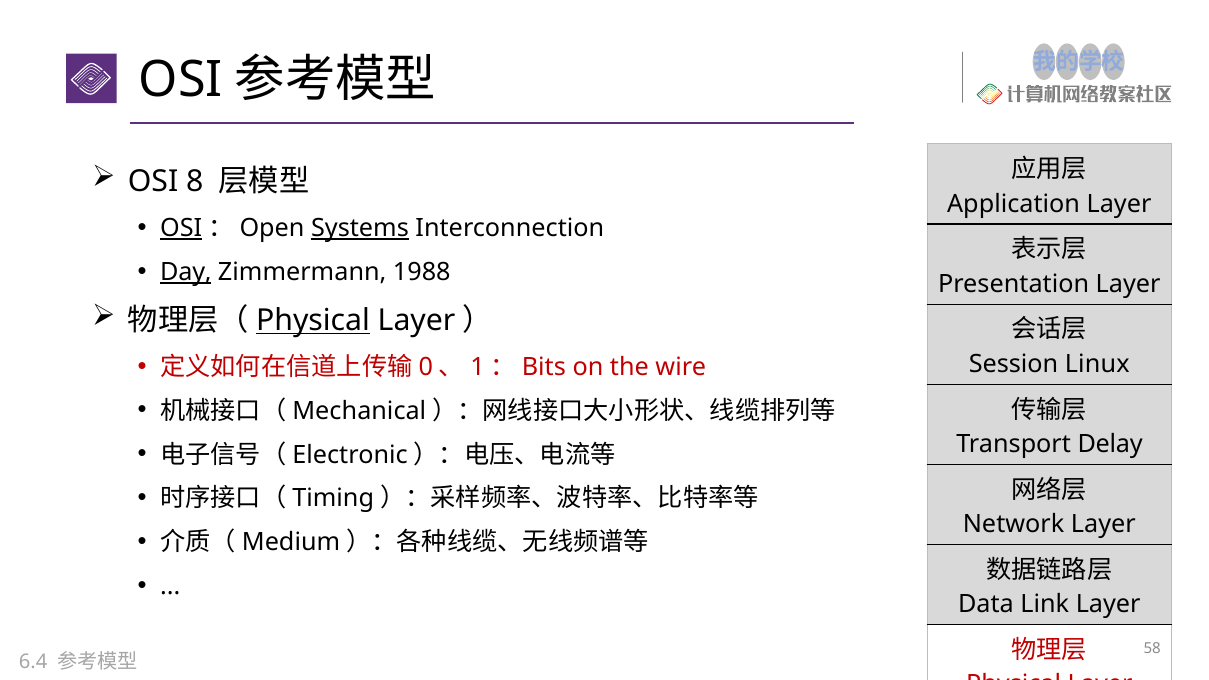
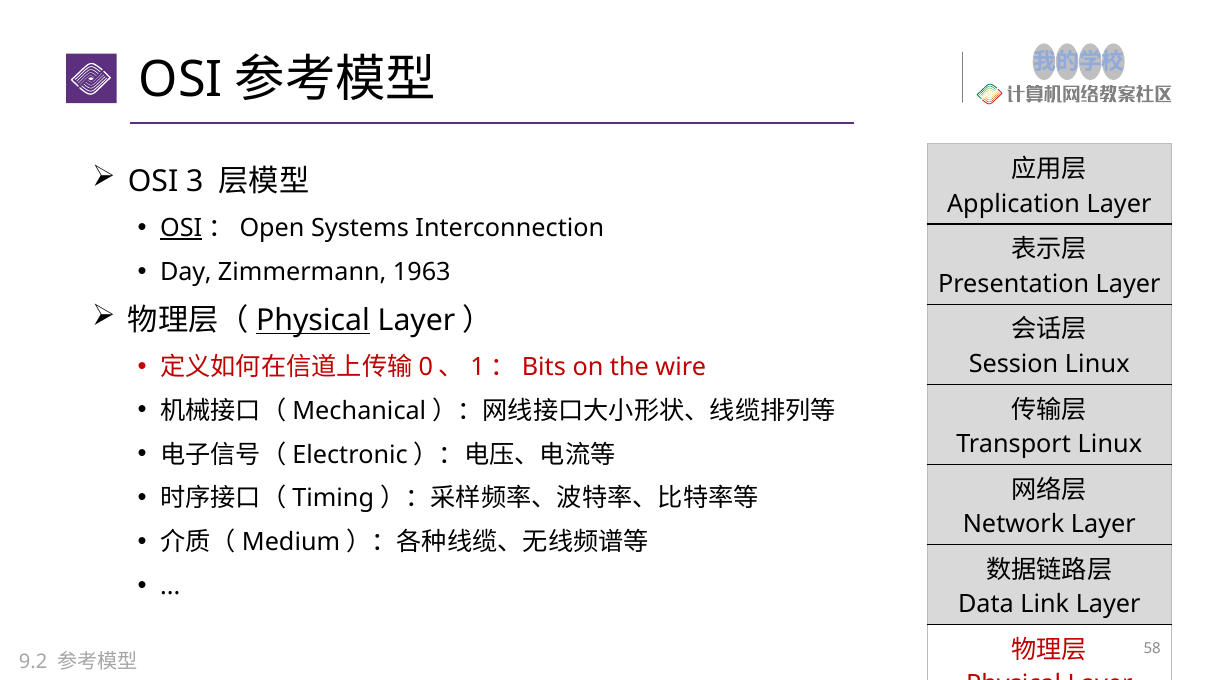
8: 8 -> 3 (195, 182)
Systems underline: present -> none (360, 228)
Day underline: present -> none (186, 272)
1988: 1988 -> 1963 (422, 272)
Transport Delay: Delay -> Linux (1110, 444)
6.4: 6.4 -> 9.2 (33, 662)
